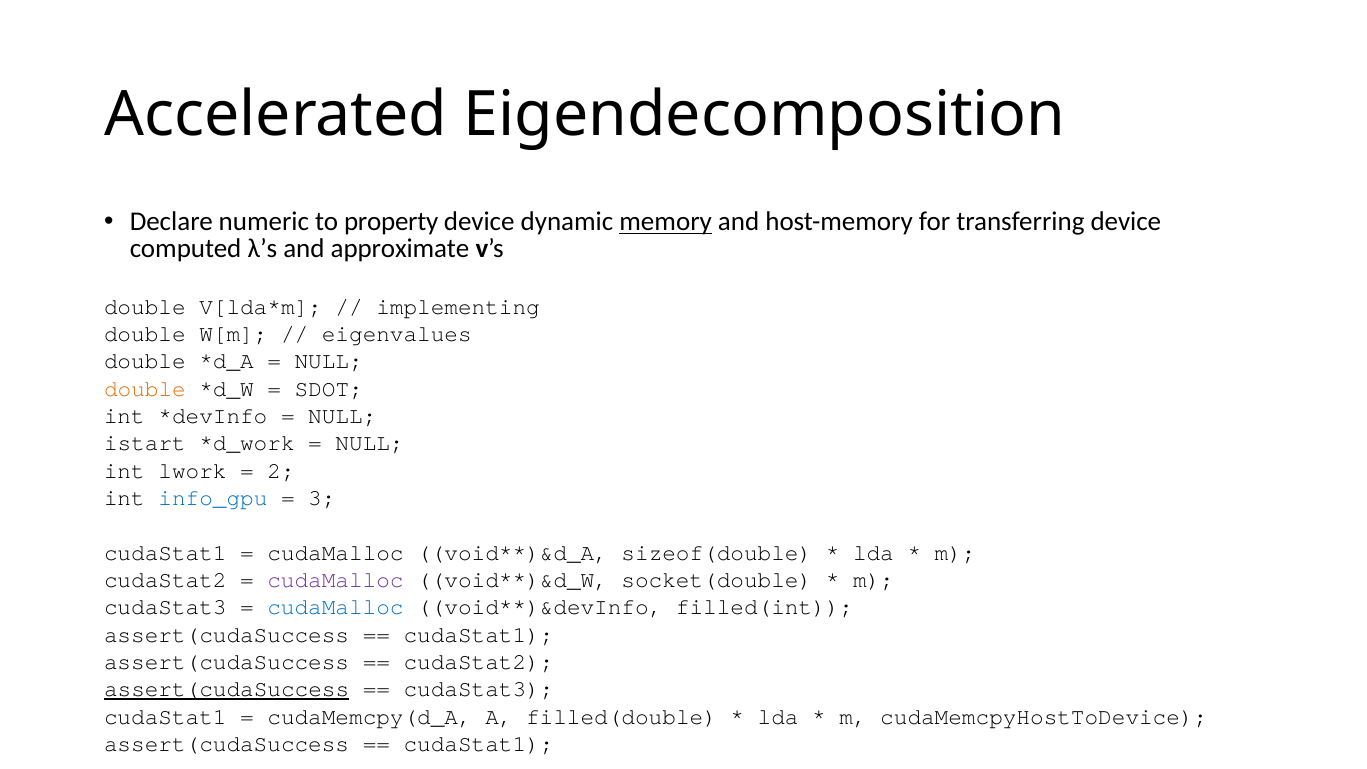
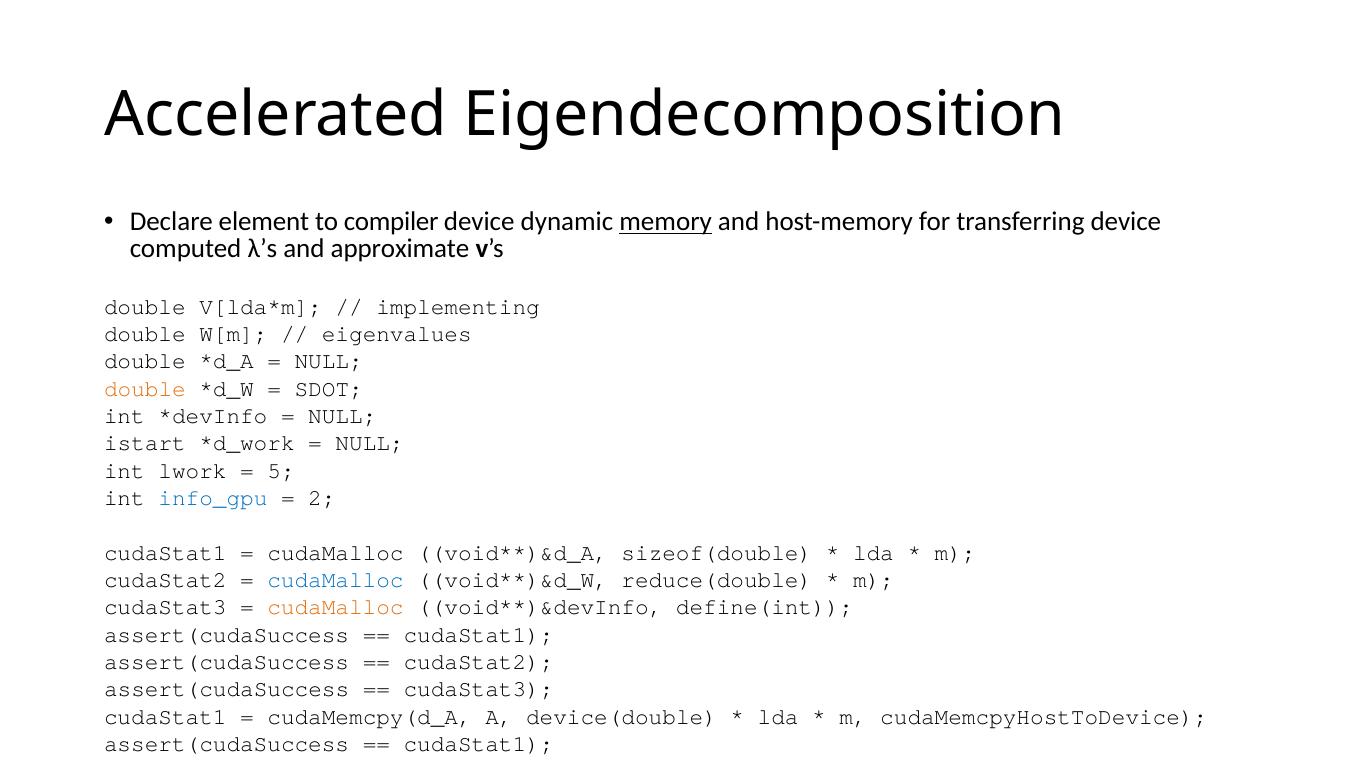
numeric: numeric -> element (264, 222)
property: property -> compiler (391, 222)
2: 2 -> 5 (281, 471)
3: 3 -> 2 (322, 498)
cudaMalloc colour: purple -> blue (335, 580)
socket(double: socket(double -> reduce(double (717, 580)
cudaMalloc colour: blue -> orange (335, 607)
filled(int: filled(int -> define(int (765, 607)
assert(cudaSuccess underline: present -> none (227, 689)
filled(double: filled(double -> device(double (622, 716)
